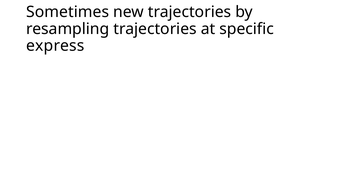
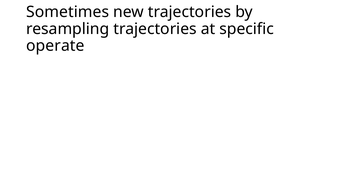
express: express -> operate (55, 46)
